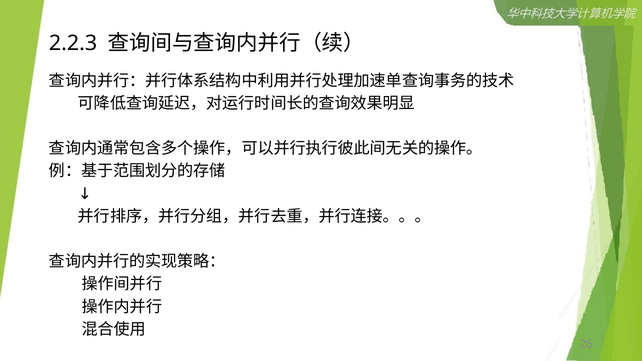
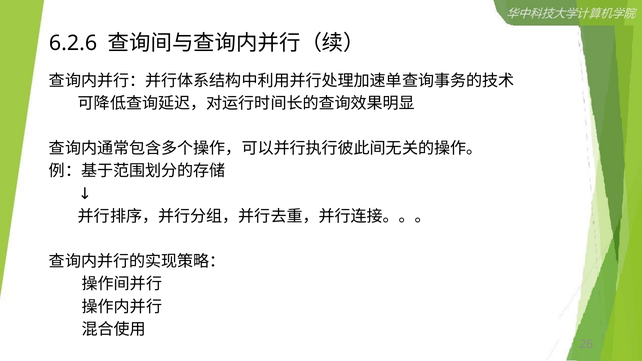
2.2.3: 2.2.3 -> 6.2.6 (73, 43)
